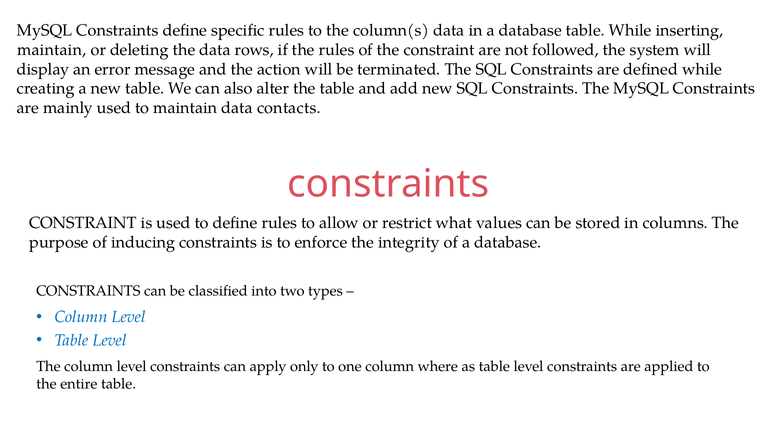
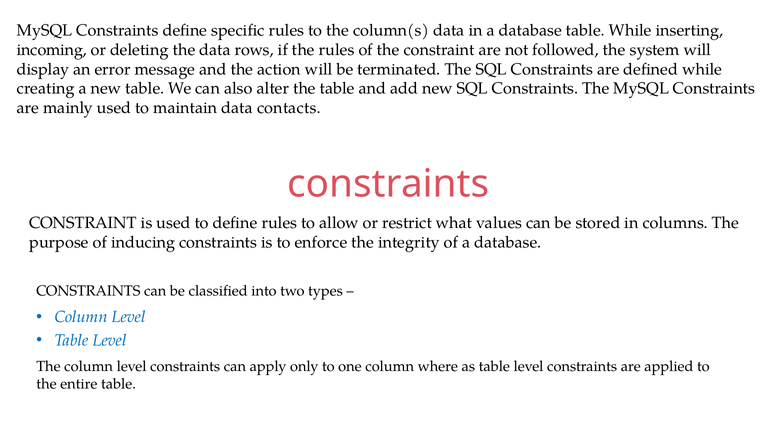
maintain: maintain -> incoming (52, 50)
